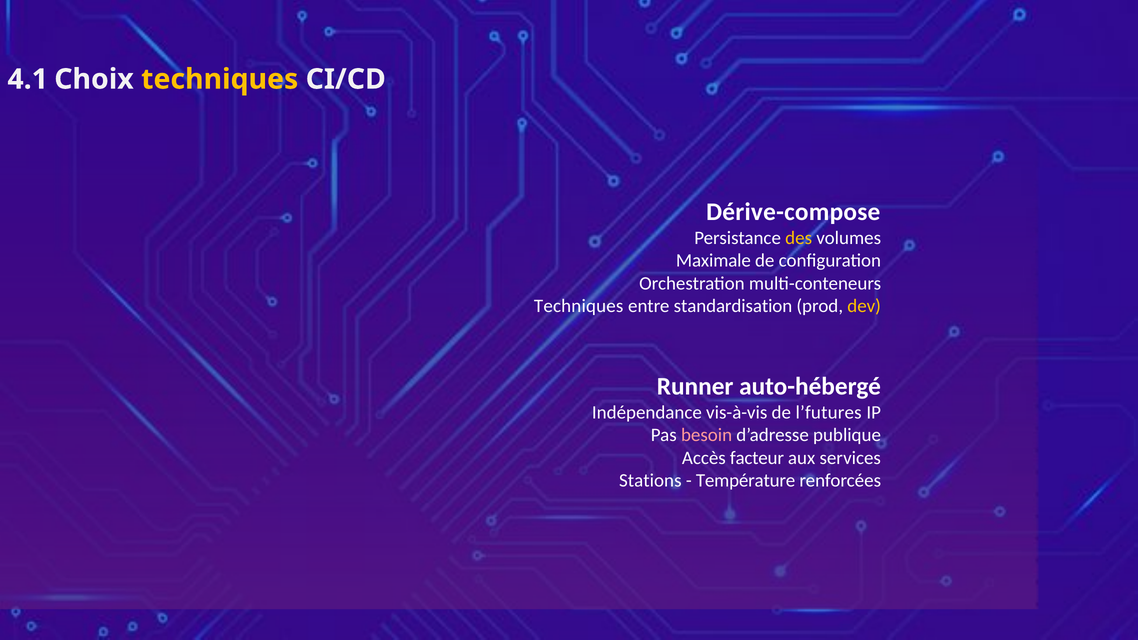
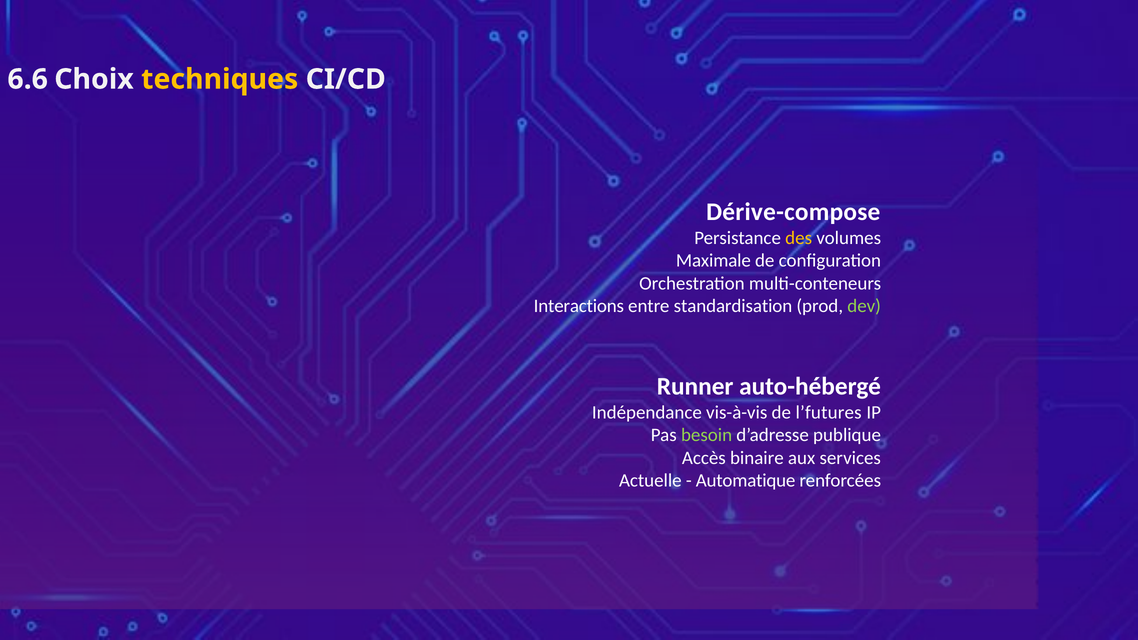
4.1: 4.1 -> 6.6 (28, 79)
Techniques: Techniques -> Interactions (579, 306)
dev colour: yellow -> light green (864, 306)
besoin colour: pink -> light green (707, 435)
facteur: facteur -> binaire (757, 458)
Stations: Stations -> Actuelle (650, 481)
Température: Température -> Automatique (746, 481)
